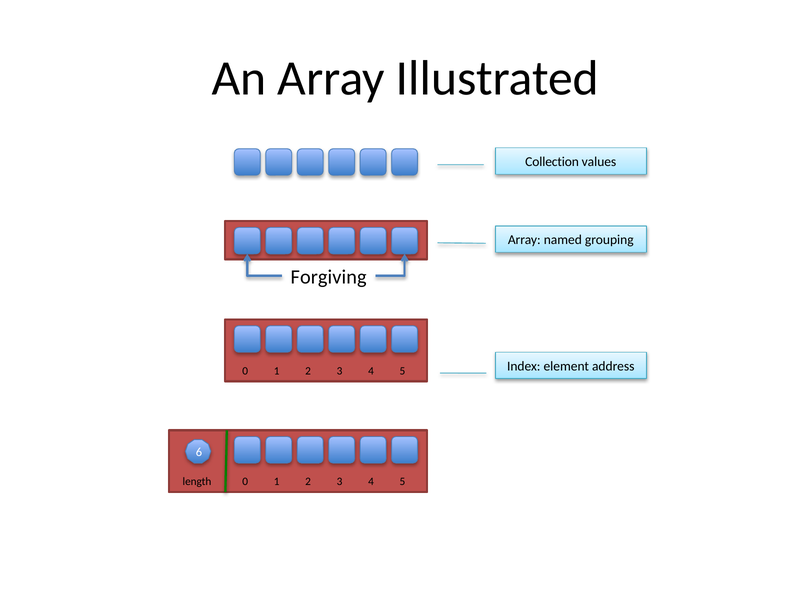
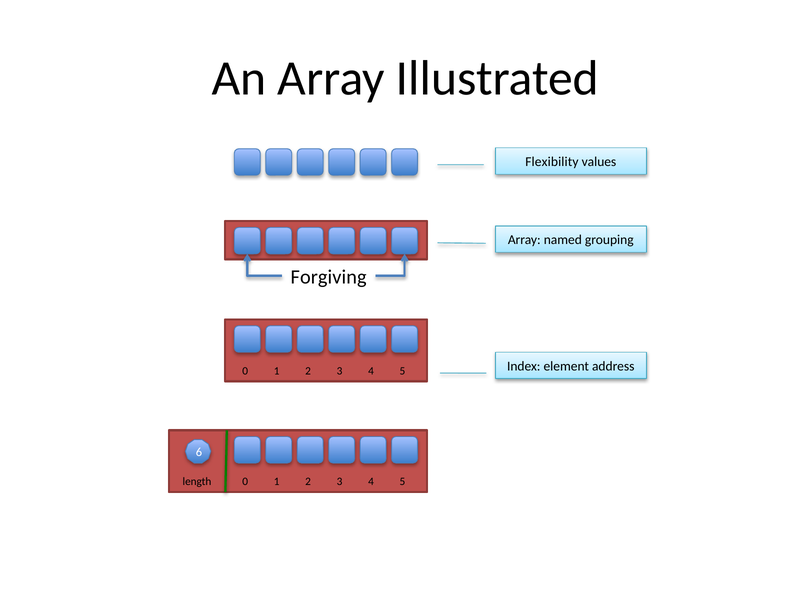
Collection: Collection -> Flexibility (552, 162)
